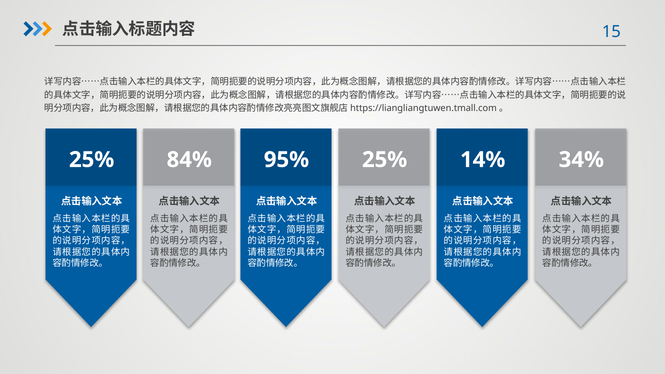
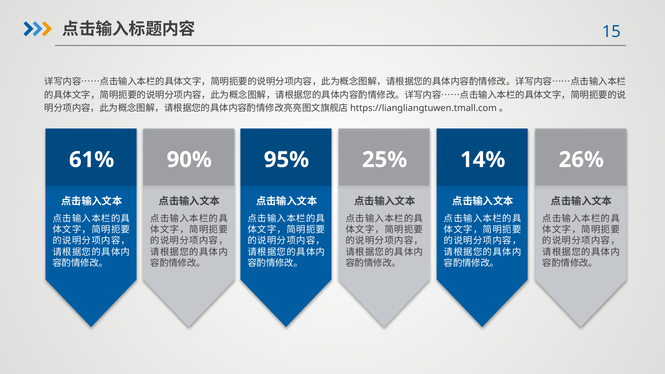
25%: 25% -> 61% (92, 160)
84%: 84% -> 90% (189, 160)
34%: 34% -> 26% (581, 160)
